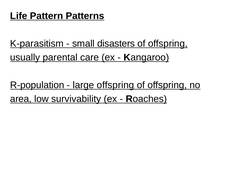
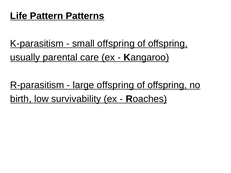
small disasters: disasters -> offspring (116, 44)
R-population: R-population -> R-parasitism (37, 85)
area: area -> birth (21, 99)
